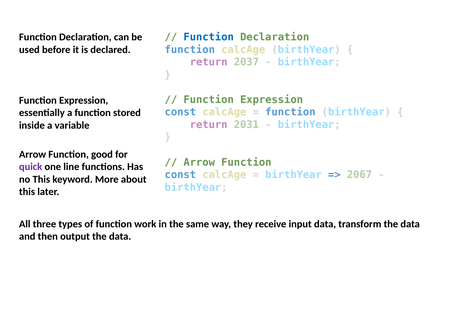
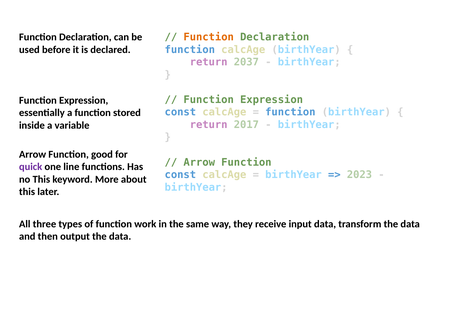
Function colour: blue -> orange (209, 37)
2031: 2031 -> 2017 (246, 125)
2067: 2067 -> 2023 (359, 175)
